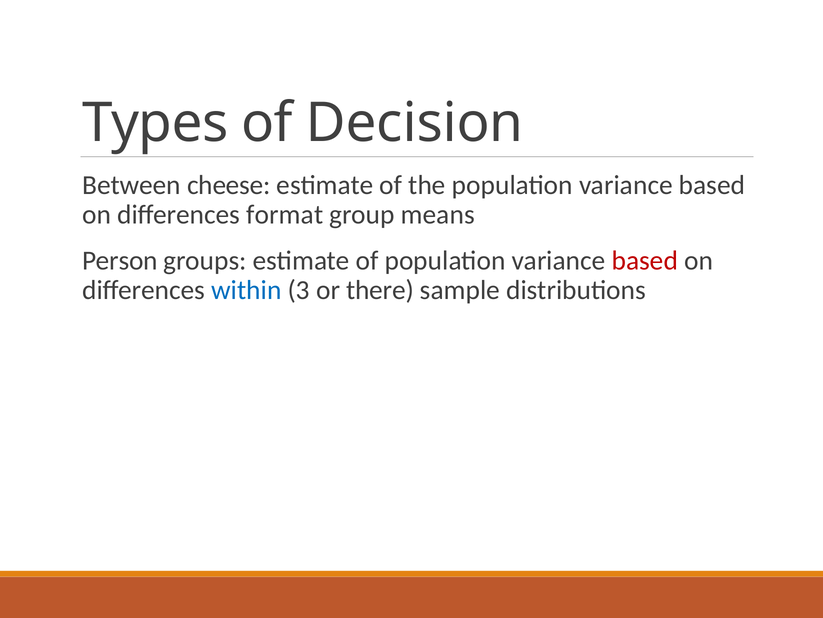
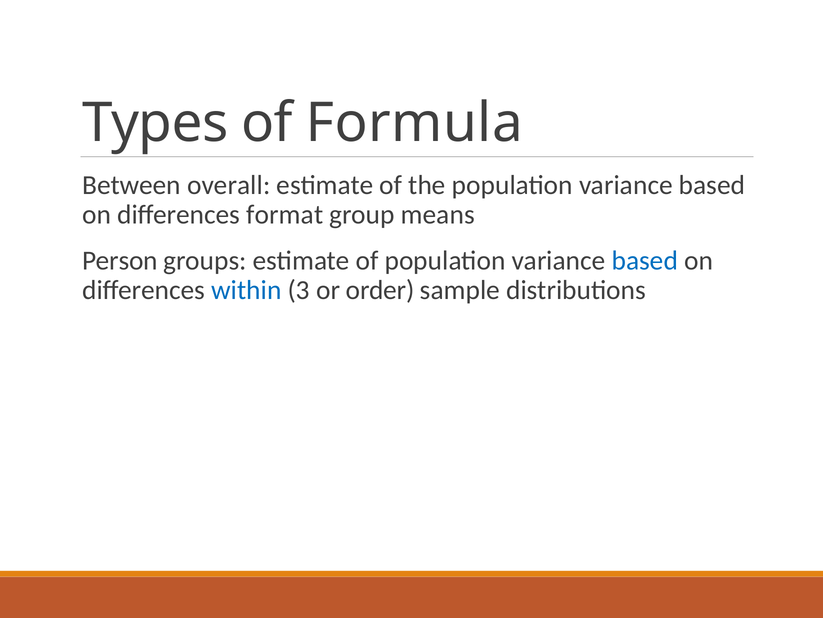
Decision: Decision -> Formula (414, 123)
cheese: cheese -> overall (229, 185)
based colour: red -> blue (645, 260)
there: there -> order (380, 290)
